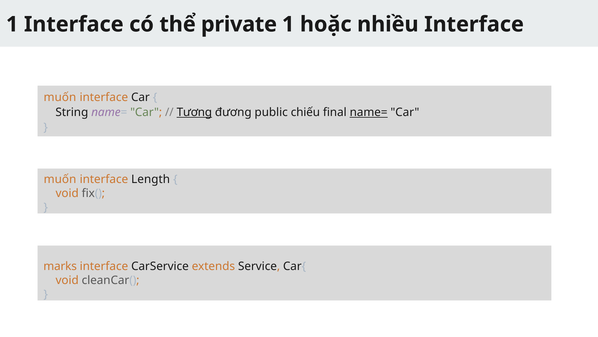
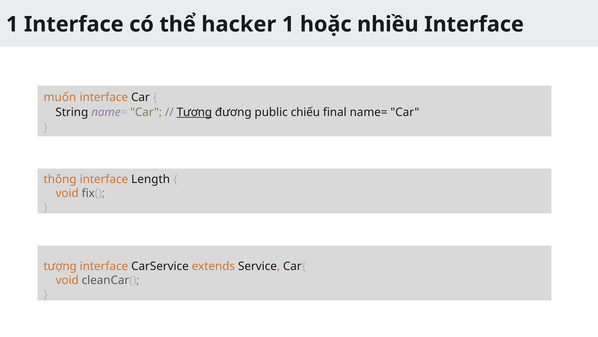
private: private -> hacker (239, 24)
name= underline: present -> none (369, 112)
muốn: muốn -> thông (60, 179)
marks: marks -> tượng (60, 266)
